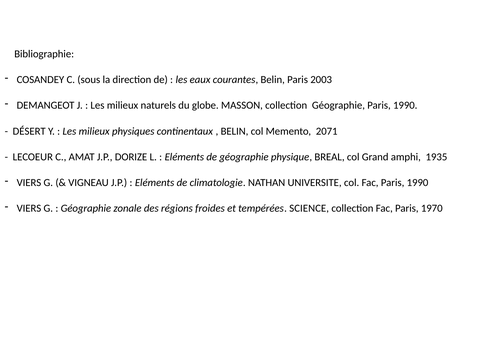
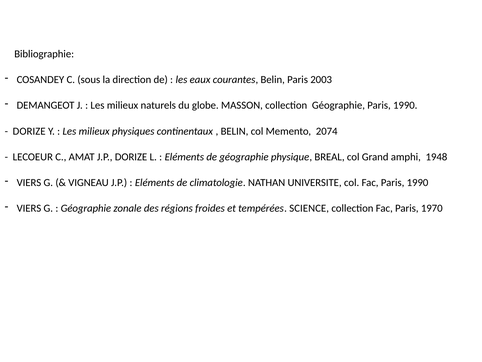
DÉSERT: DÉSERT -> DORIZE (29, 131)
2071: 2071 -> 2074 (327, 131)
1935: 1935 -> 1948 (436, 157)
